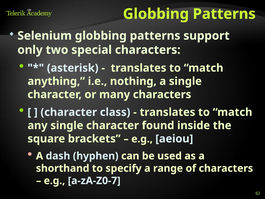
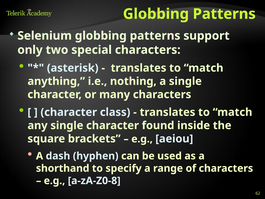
a-zA-Z0-7: a-zA-Z0-7 -> a-zA-Z0-8 (94, 181)
